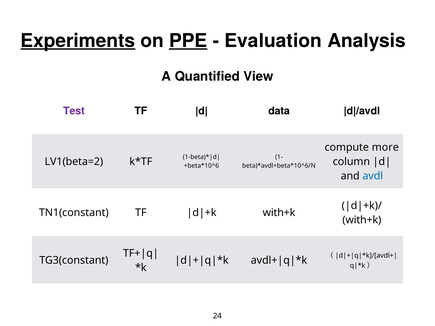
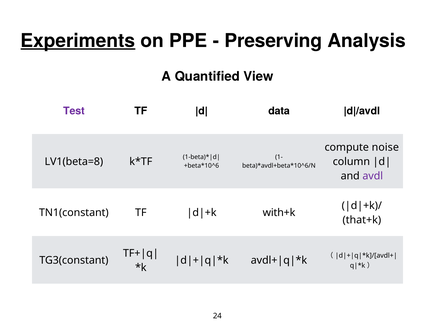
PPE underline: present -> none (188, 41)
Evaluation: Evaluation -> Preserving (273, 41)
more: more -> noise (385, 147)
LV1(beta=2: LV1(beta=2 -> LV1(beta=8 (74, 162)
avdl colour: blue -> purple (373, 176)
with+k: with+k -> that+k (362, 220)
